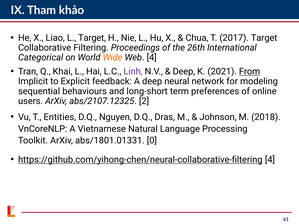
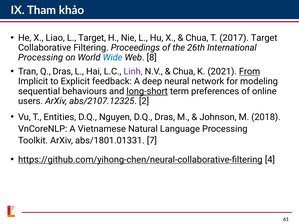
Categorical: Categorical -> Processing (41, 58)
Wide colour: orange -> blue (113, 58)
Web 4: 4 -> 8 (152, 58)
Q Khai: Khai -> Dras (63, 72)
Deep: Deep -> Chua (184, 72)
long-short underline: none -> present (147, 91)
0: 0 -> 7 (152, 141)
